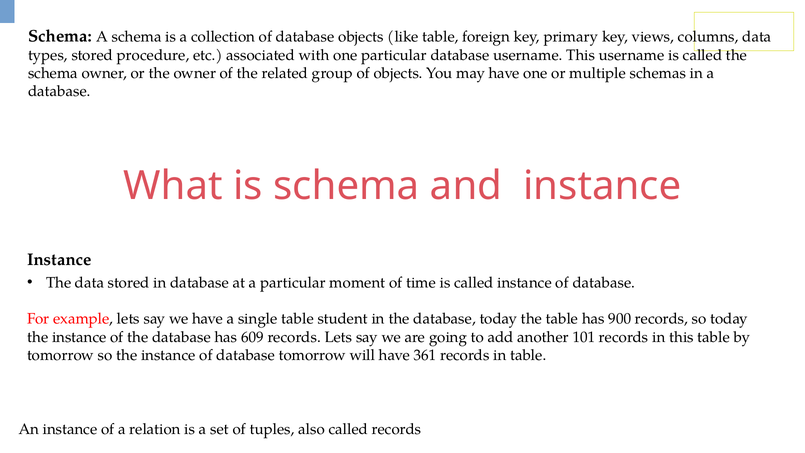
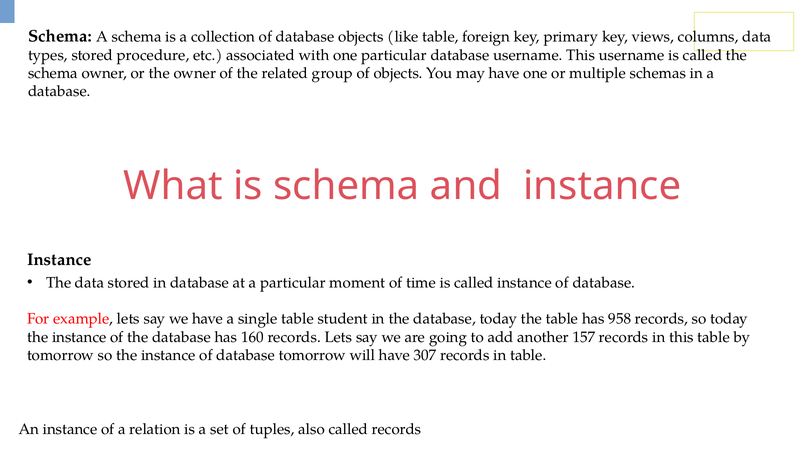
900: 900 -> 958 (620, 319)
609: 609 -> 160 (252, 337)
101: 101 -> 157 (584, 337)
361: 361 -> 307 (425, 355)
